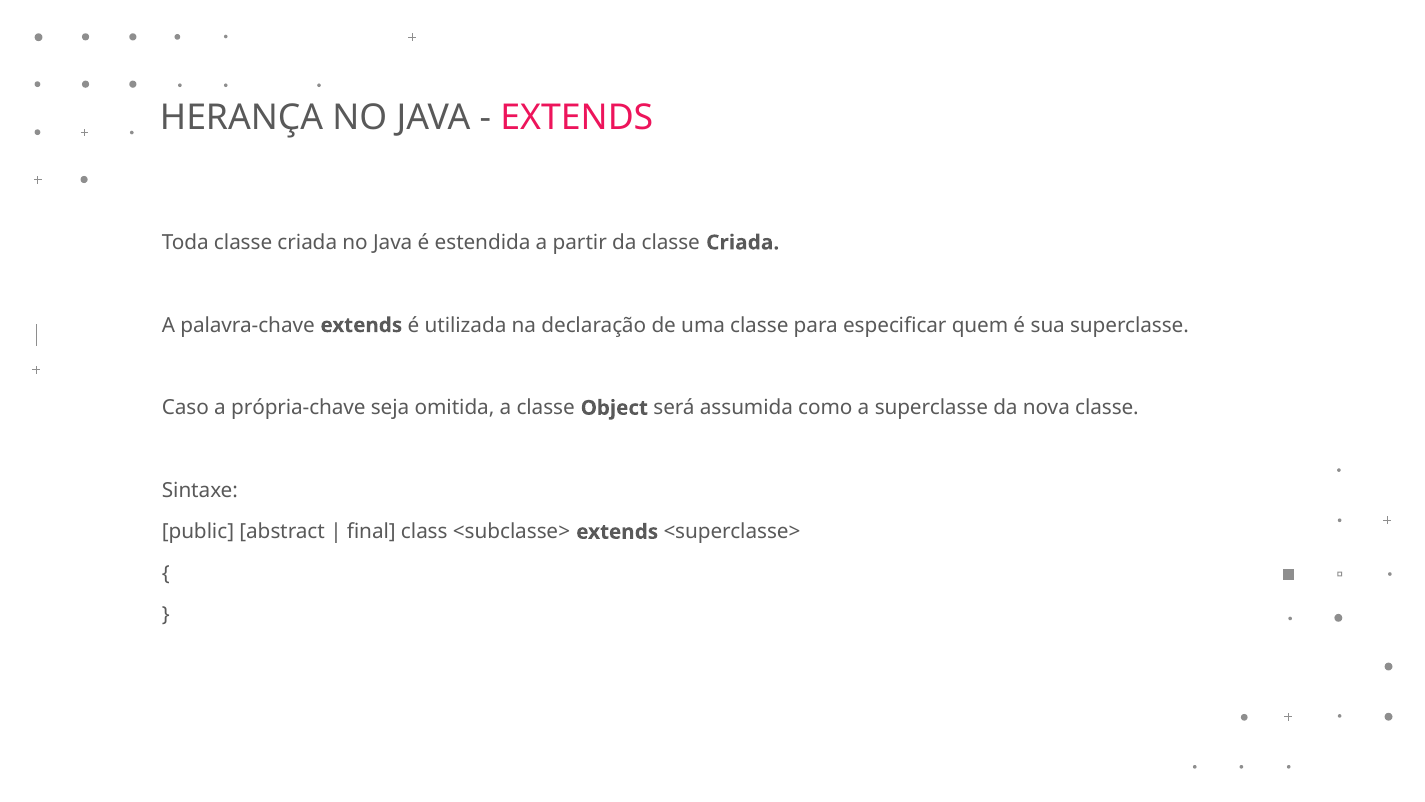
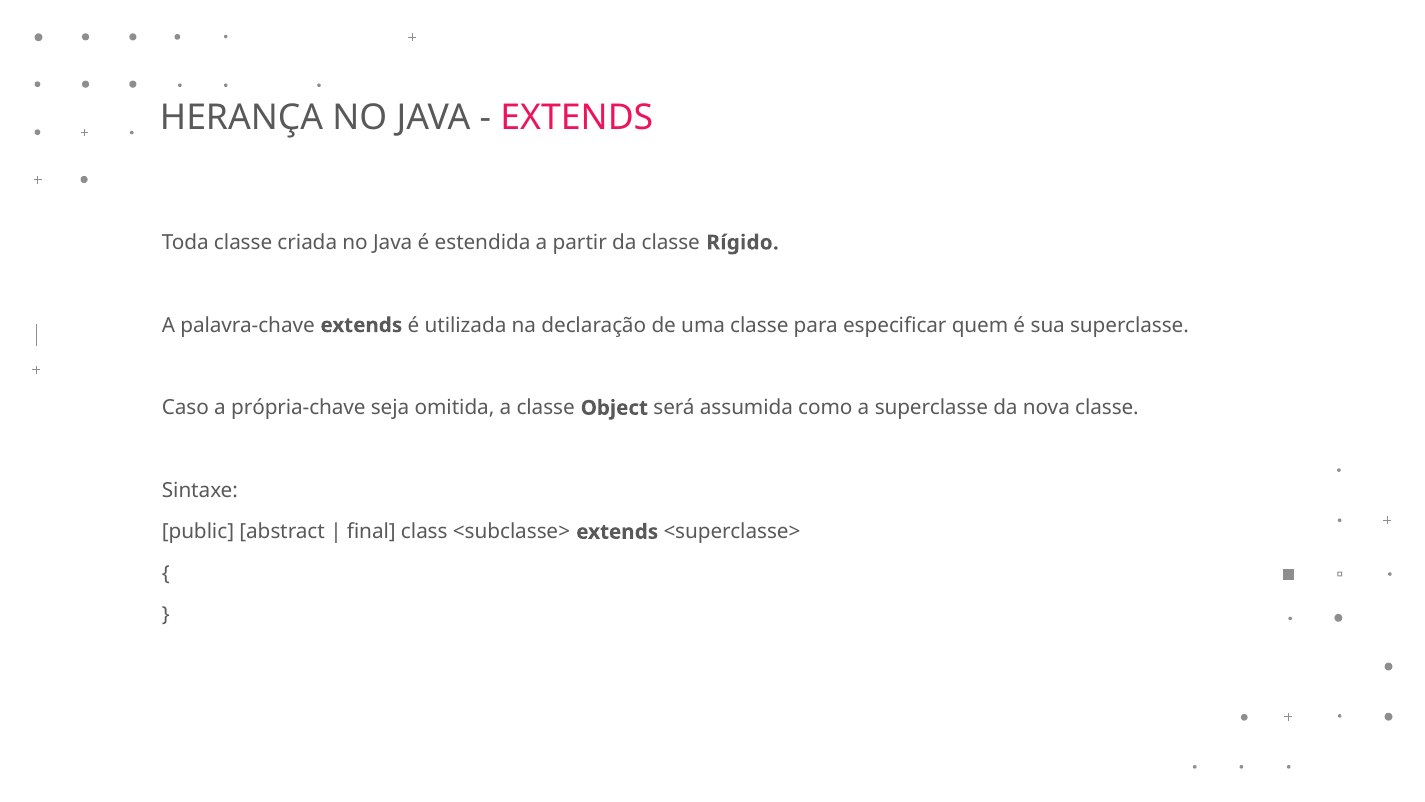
da classe Criada: Criada -> Rígido (743, 243)
